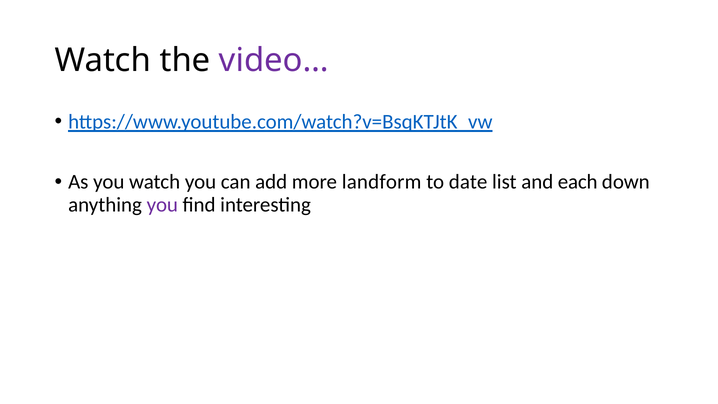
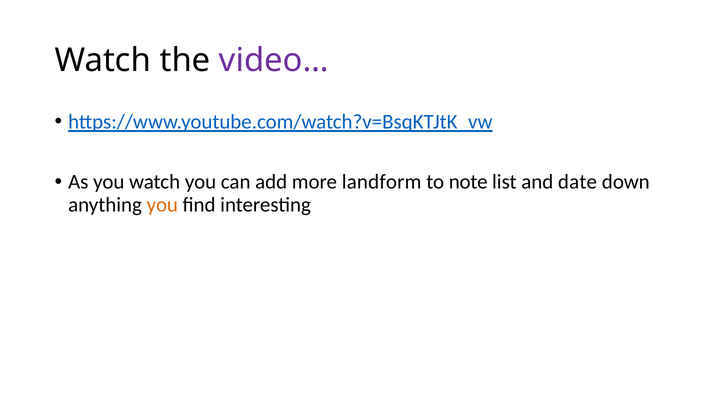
date: date -> note (468, 182)
each: each -> date (577, 182)
you colour: purple -> orange (162, 205)
